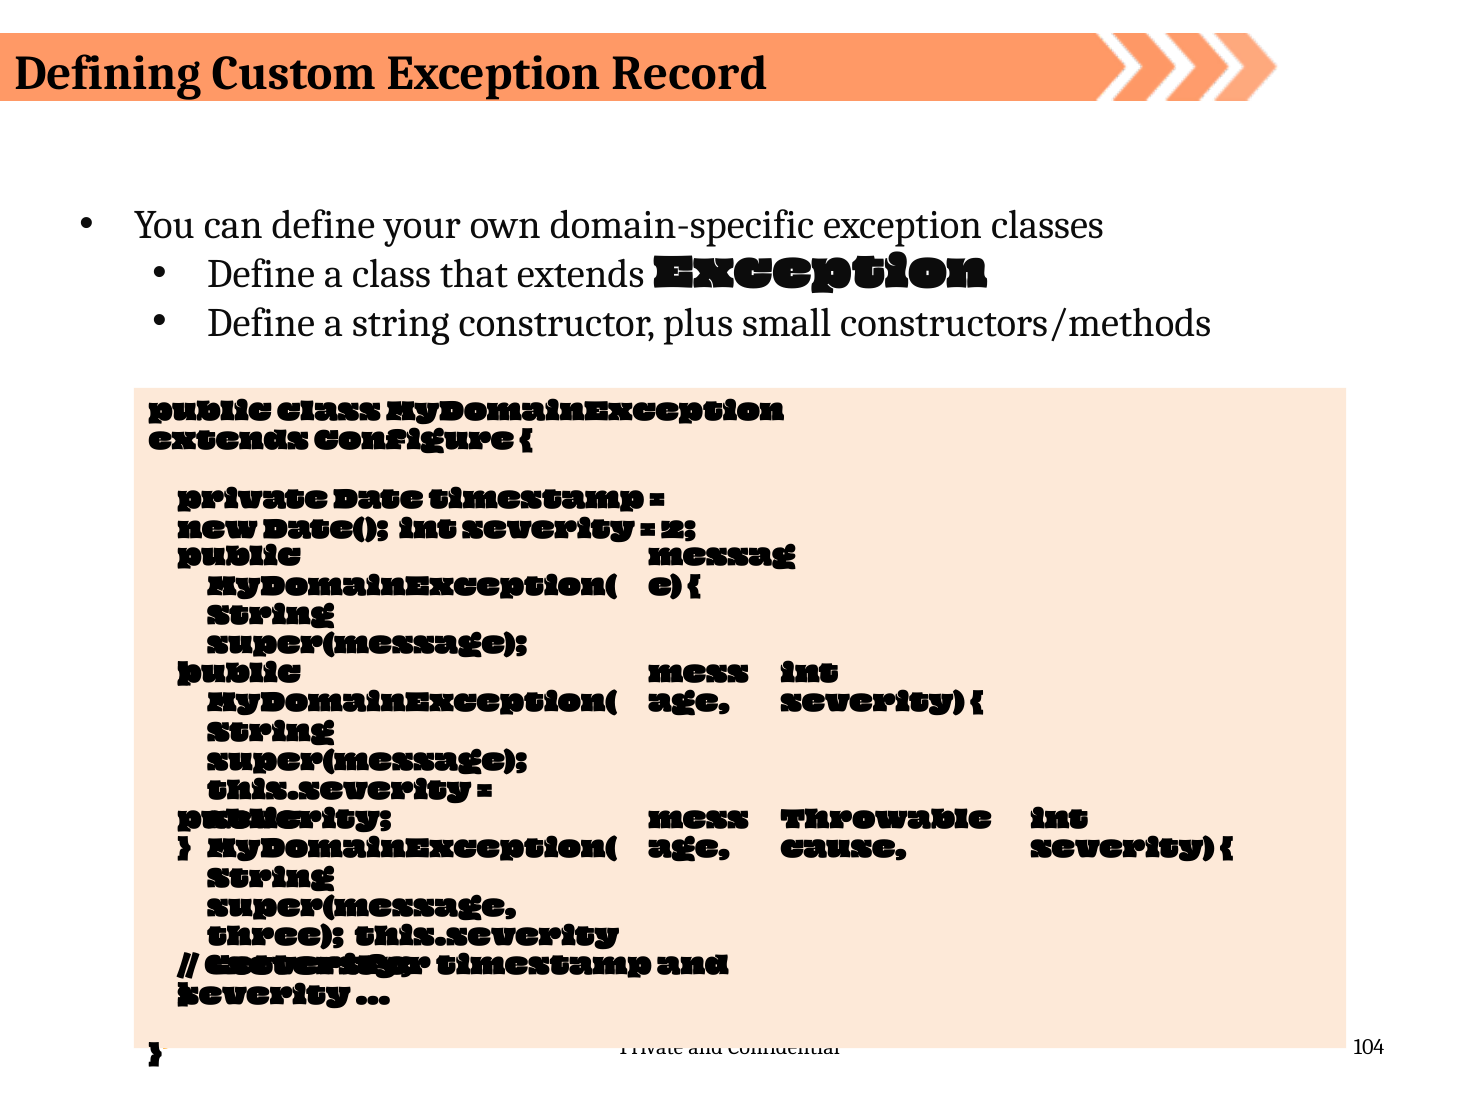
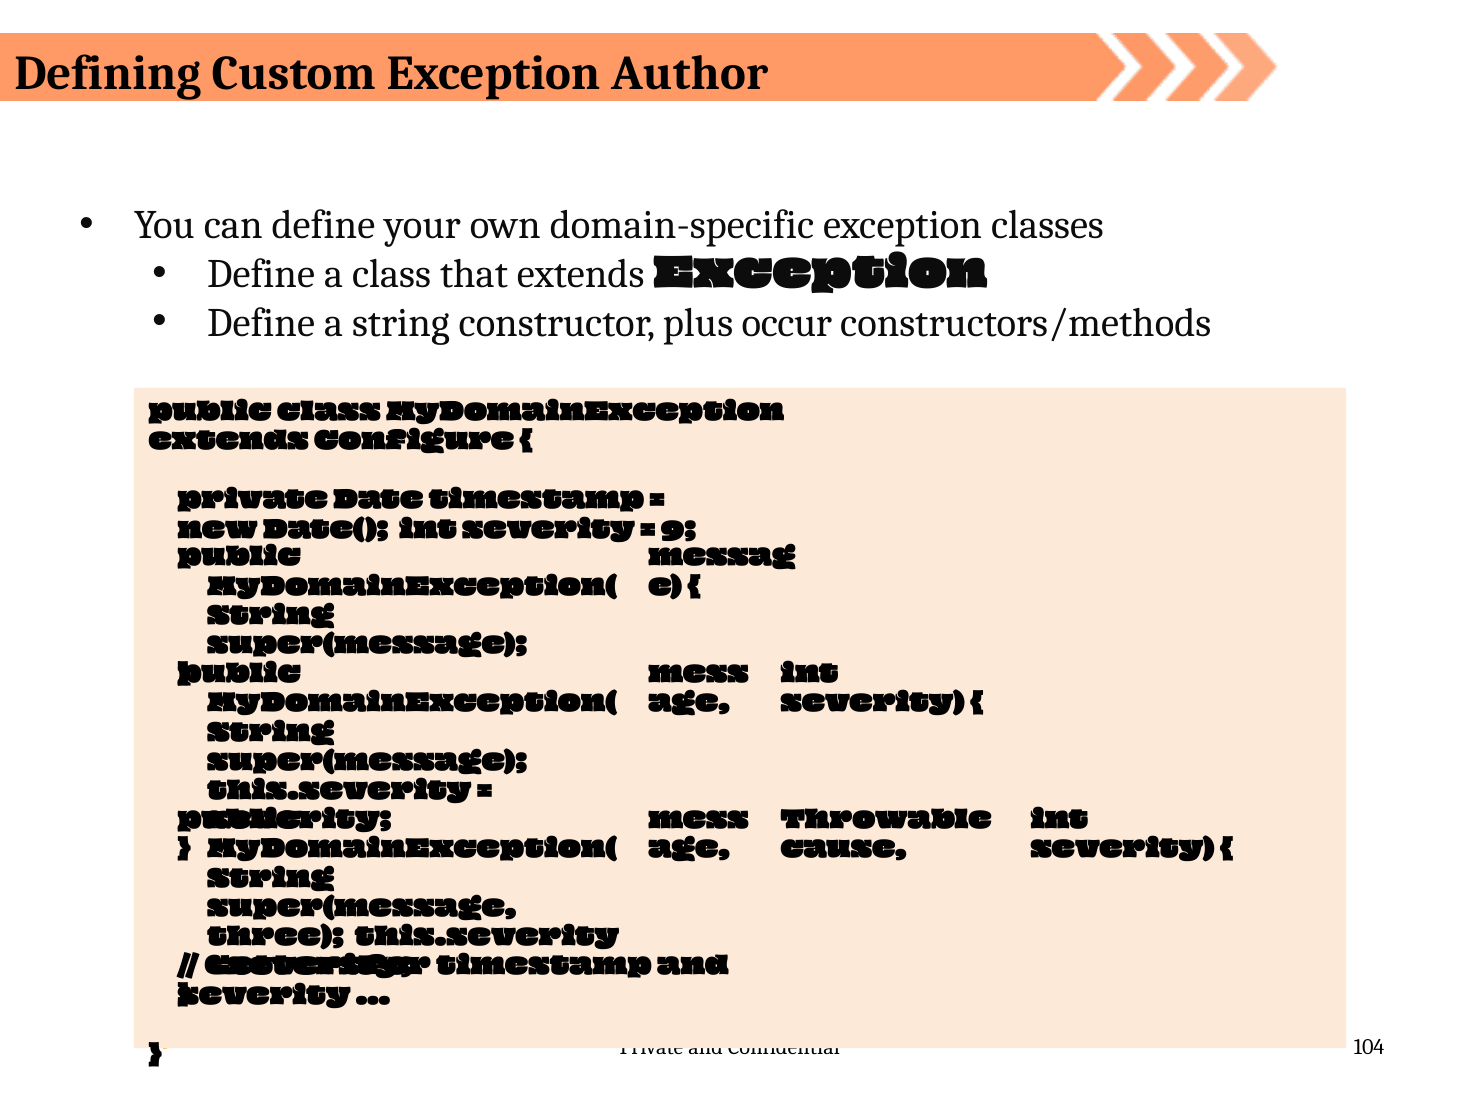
Record: Record -> Author (690, 74)
small: small -> occur (787, 323)
2: 2 -> 9 (678, 530)
